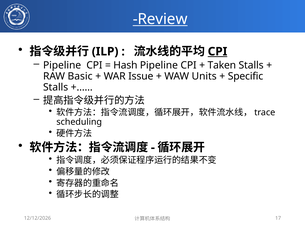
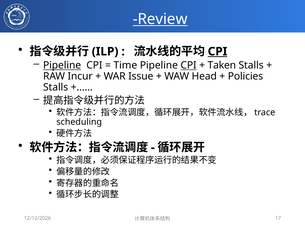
Pipeline underline: none -> present (62, 65)
Hash: Hash -> Time (125, 65)
CPI underline: none -> present (189, 65)
Basic: Basic -> Incur (80, 76)
Units: Units -> Head (204, 76)
Specific: Specific -> Policies (246, 76)
